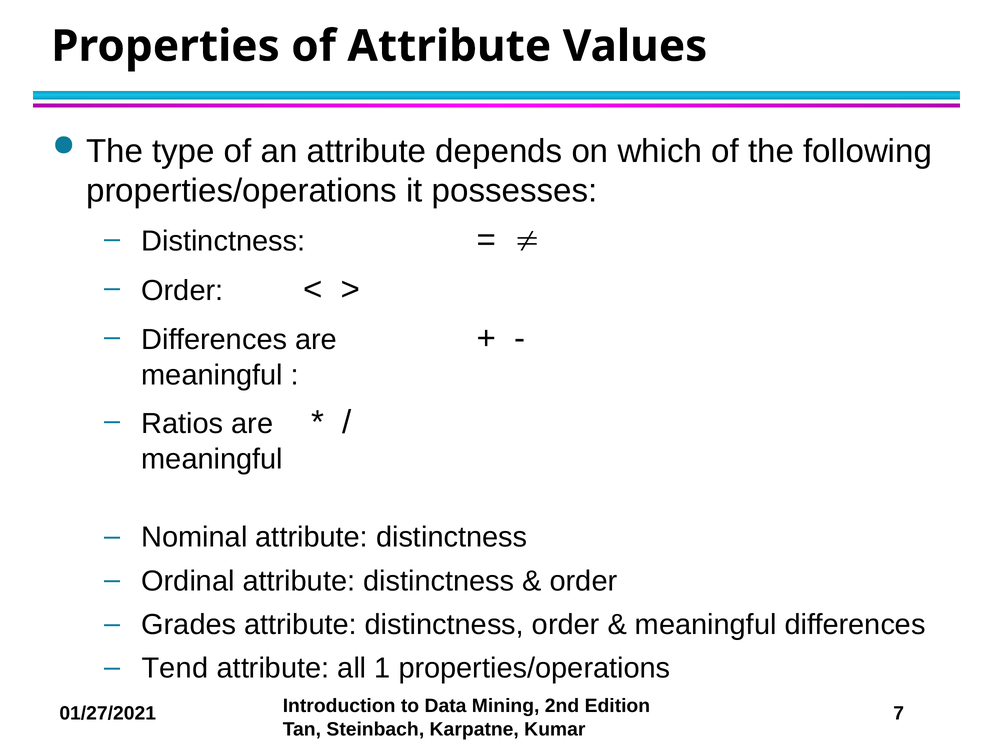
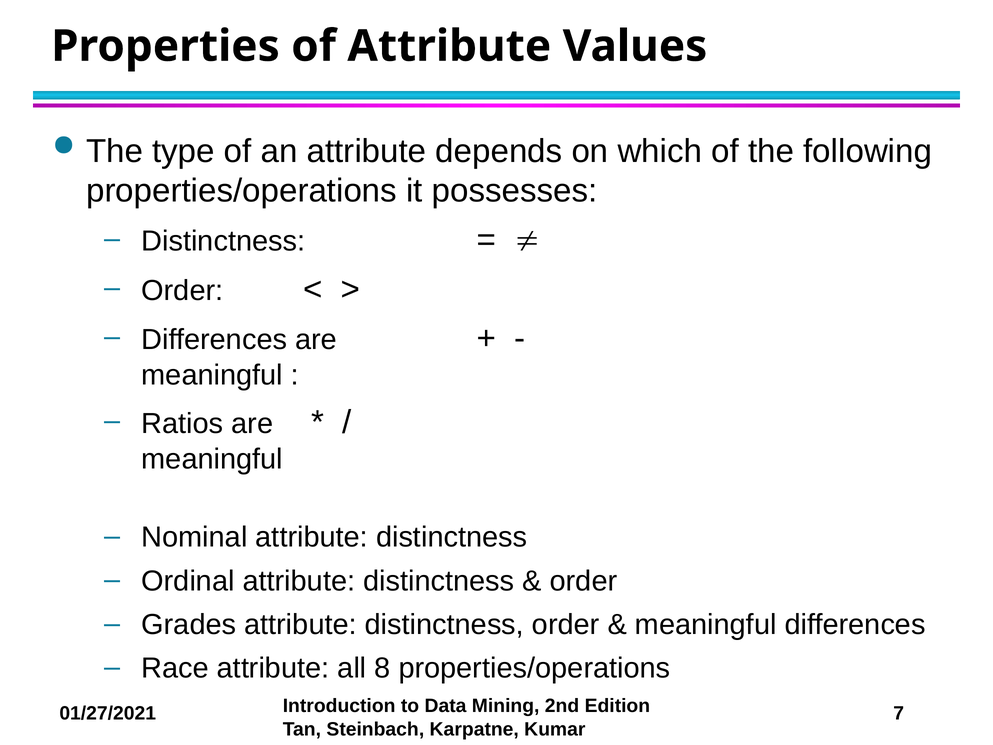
Tend: Tend -> Race (175, 668)
1: 1 -> 8 (382, 668)
